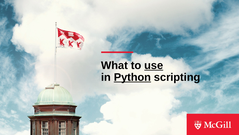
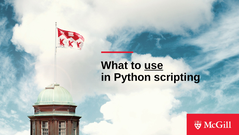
Python underline: present -> none (132, 77)
